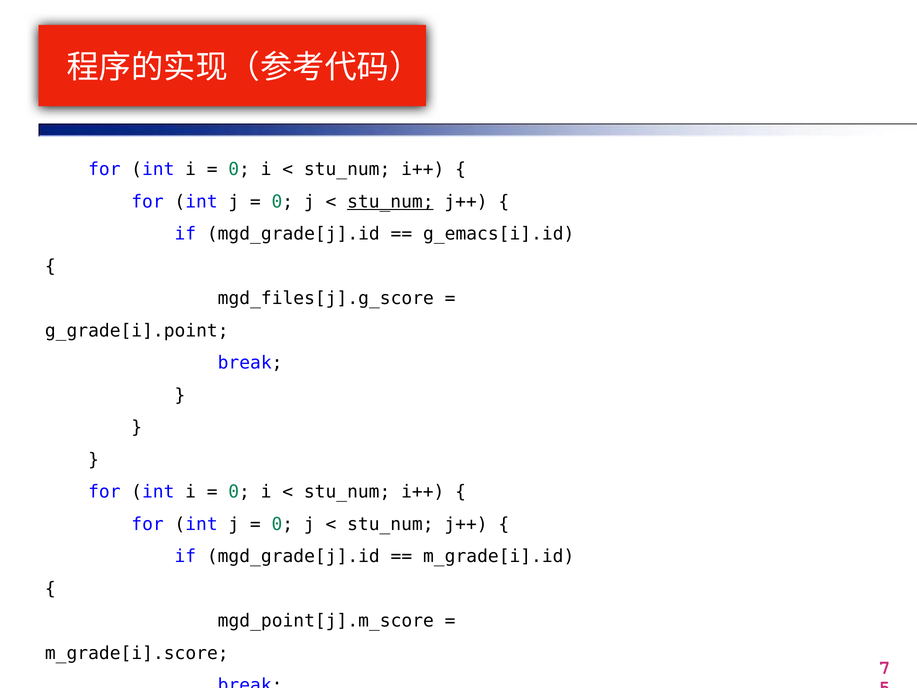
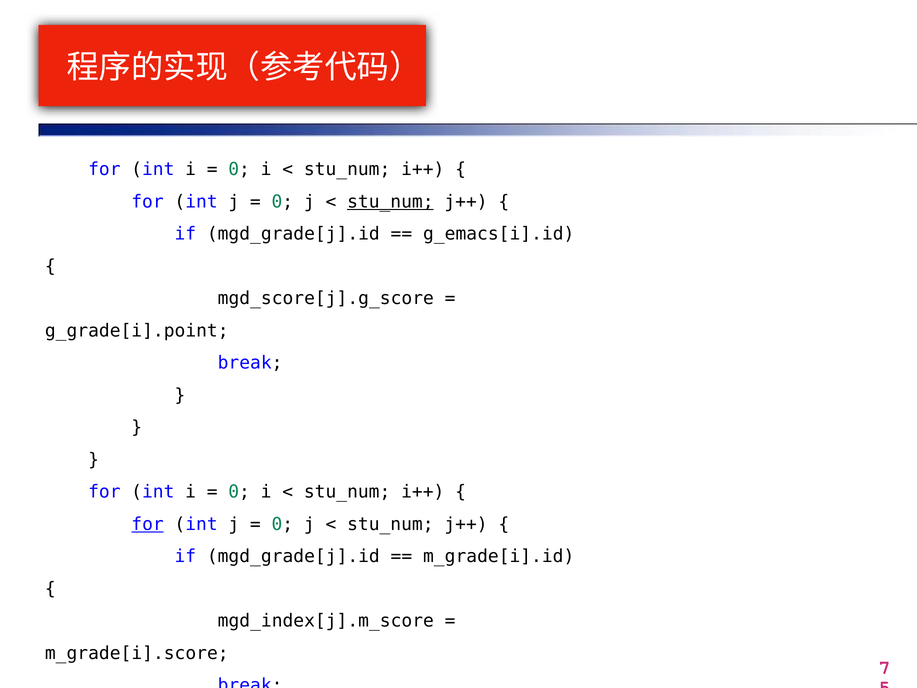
mgd_files[j].g_score: mgd_files[j].g_score -> mgd_score[j].g_score (326, 298)
for underline: none -> present (148, 524)
mgd_point[j].m_score: mgd_point[j].m_score -> mgd_index[j].m_score (326, 621)
